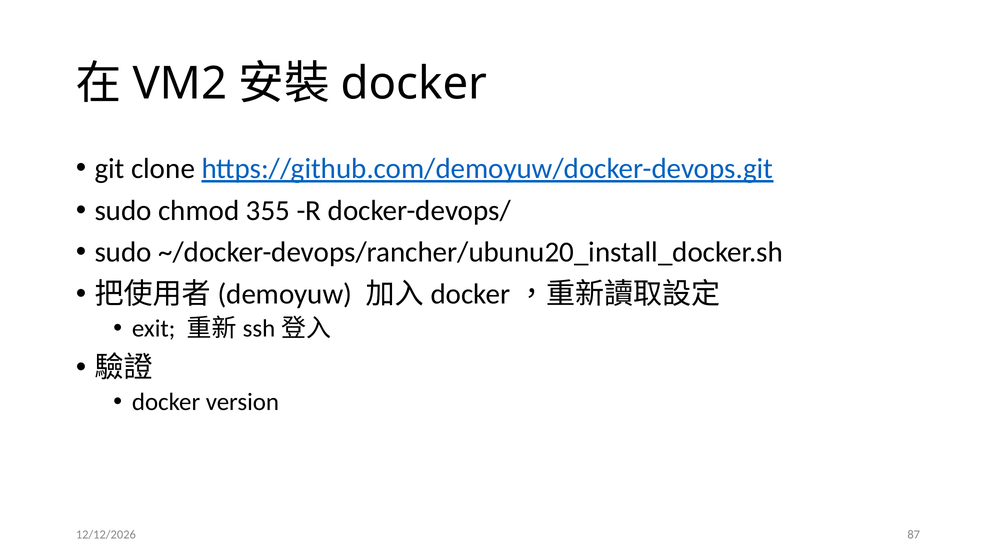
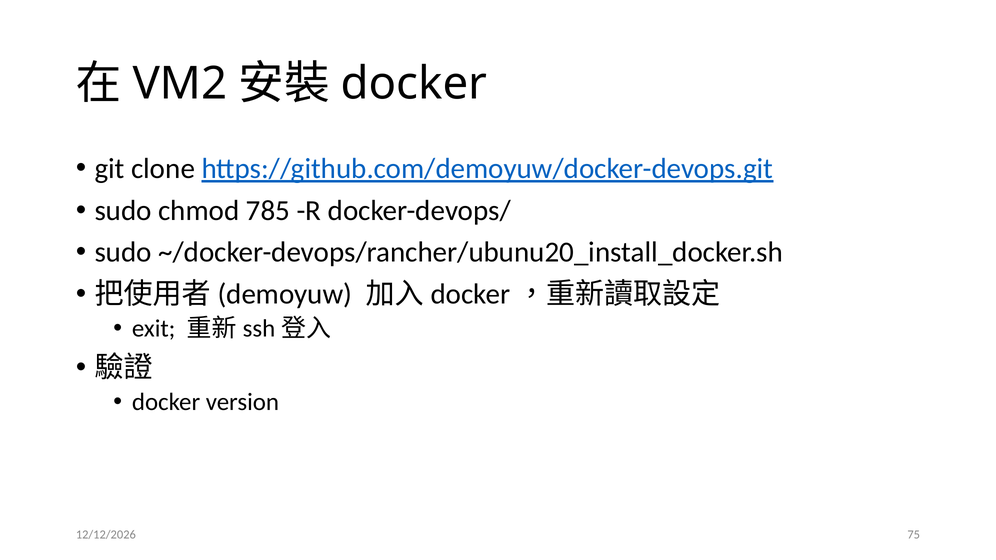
355: 355 -> 785 (268, 211)
87: 87 -> 75 (914, 535)
